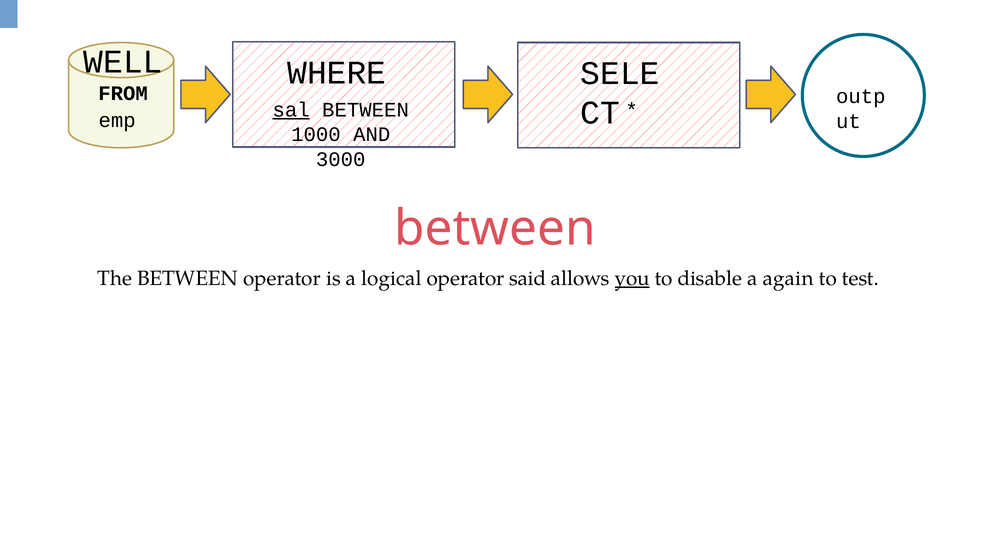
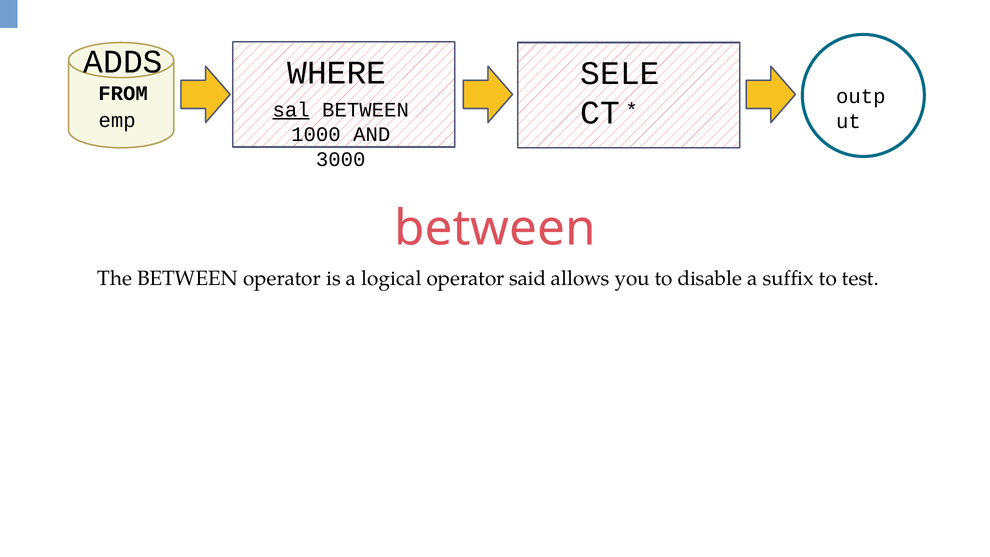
WELL: WELL -> ADDS (123, 62)
you underline: present -> none (632, 278)
again: again -> suffix (788, 278)
